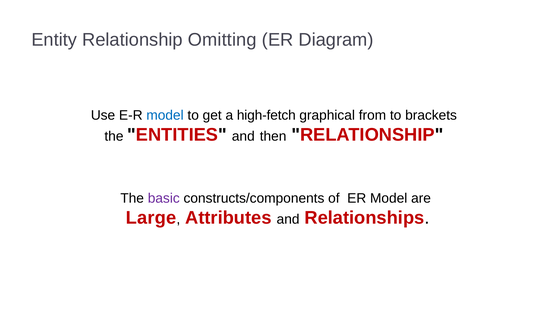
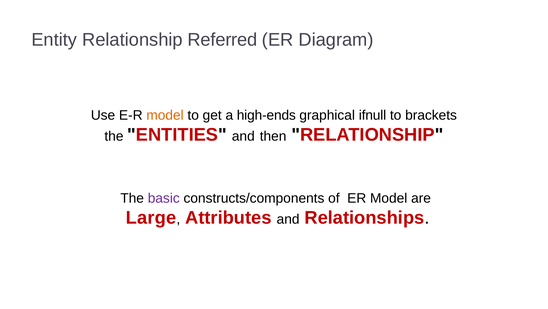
Omitting: Omitting -> Referred (222, 40)
model colour: blue -> orange (165, 115)
high-fetch: high-fetch -> high-ends (266, 115)
from: from -> ifnull (373, 115)
